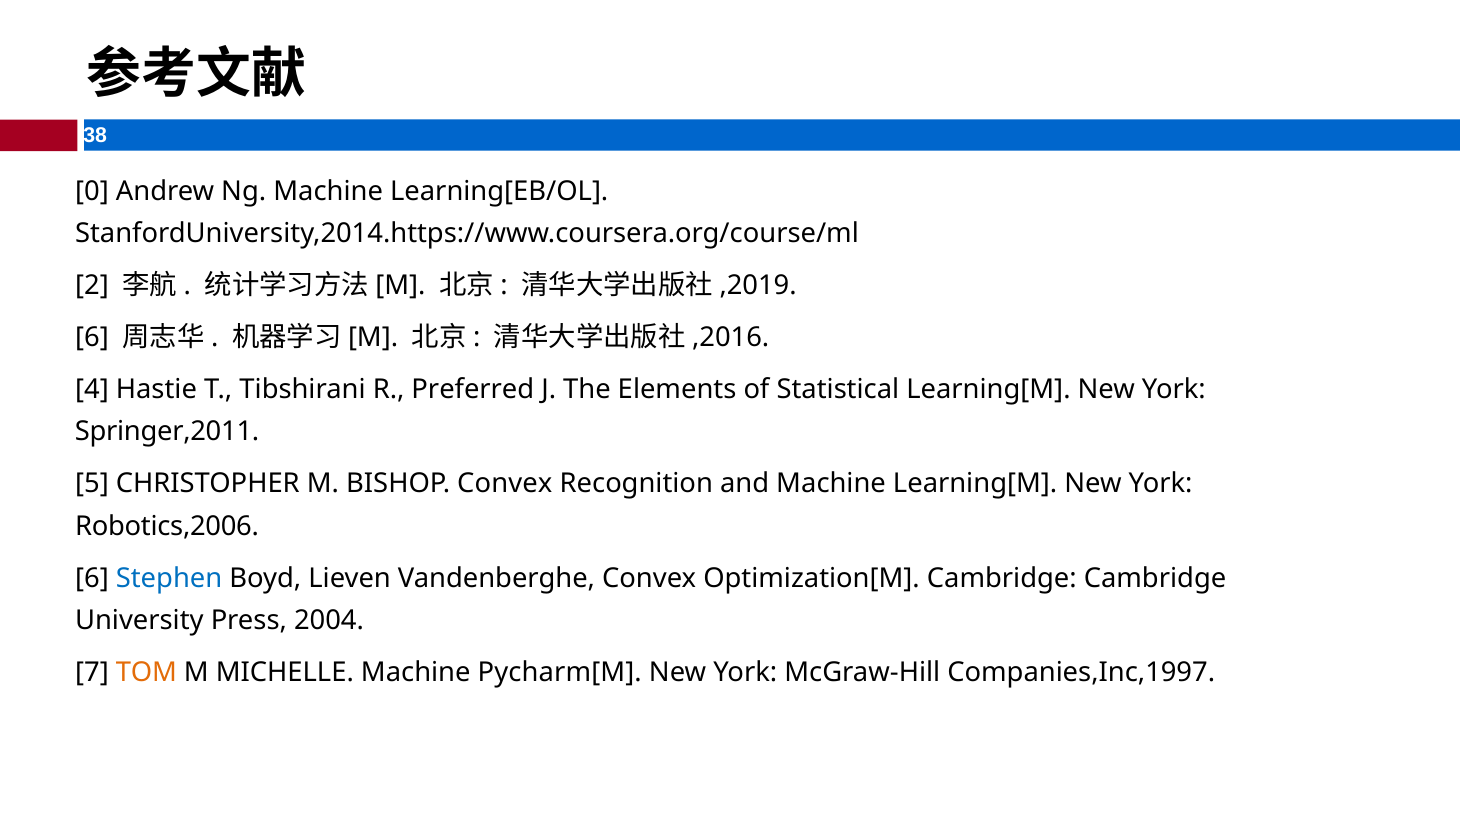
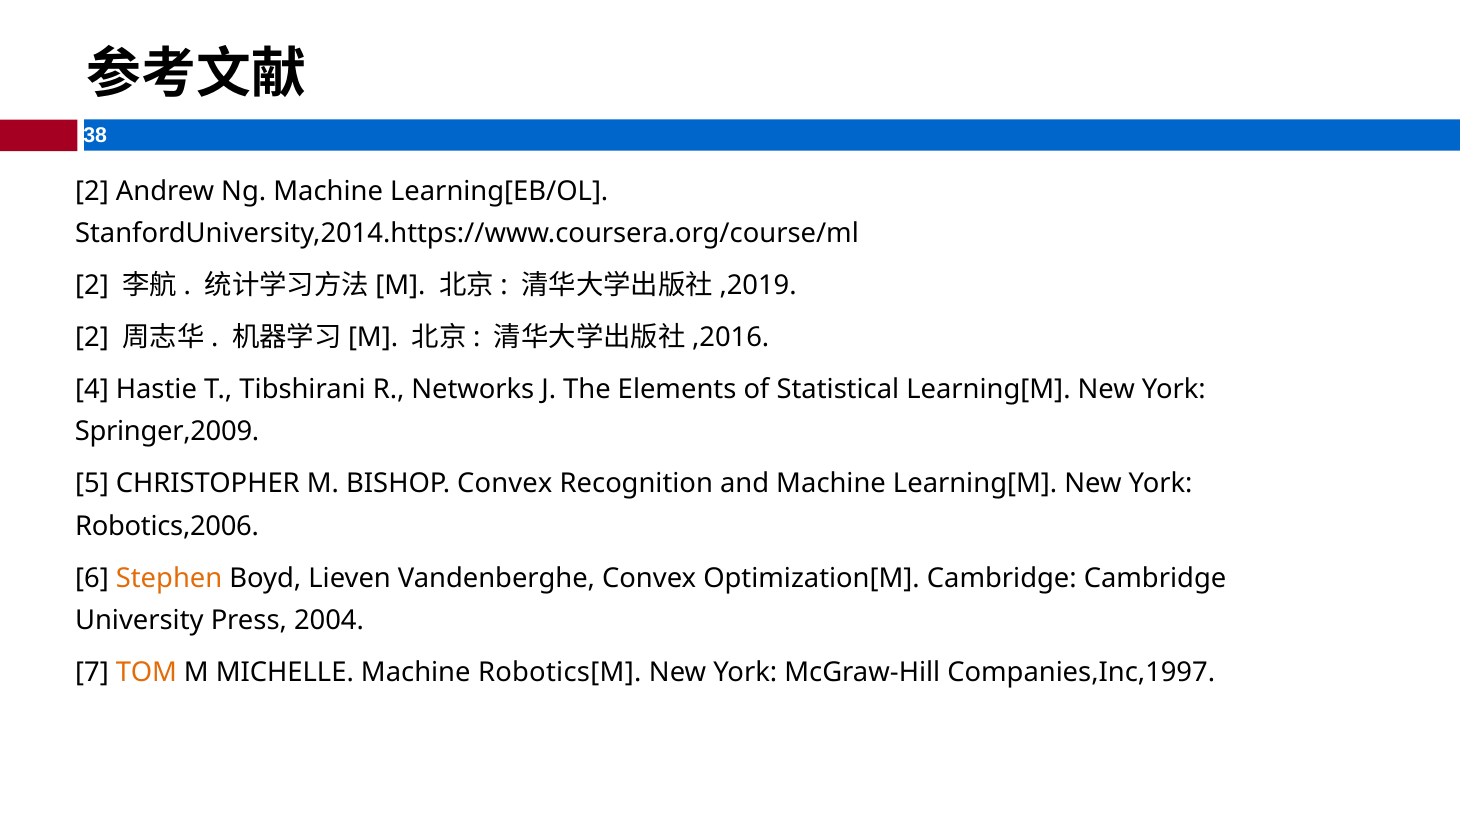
0: 0 -> 2 (92, 191)
6: 6 -> 2 (92, 338)
Preferred: Preferred -> Networks (473, 389)
Springer,2011: Springer,2011 -> Springer,2009 (167, 432)
Stephen colour: blue -> orange (169, 578)
Pycharm[M: Pycharm[M -> Robotics[M (560, 673)
